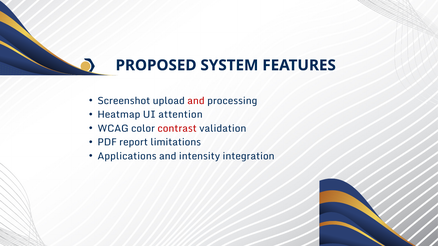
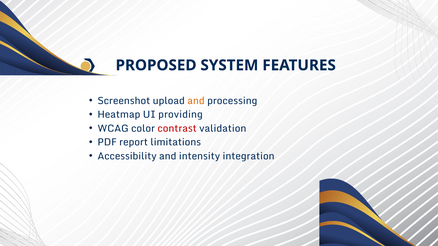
and colour: red -> orange (196, 101)
attention: attention -> providing (181, 115)
Applications: Applications -> Accessibility (127, 156)
